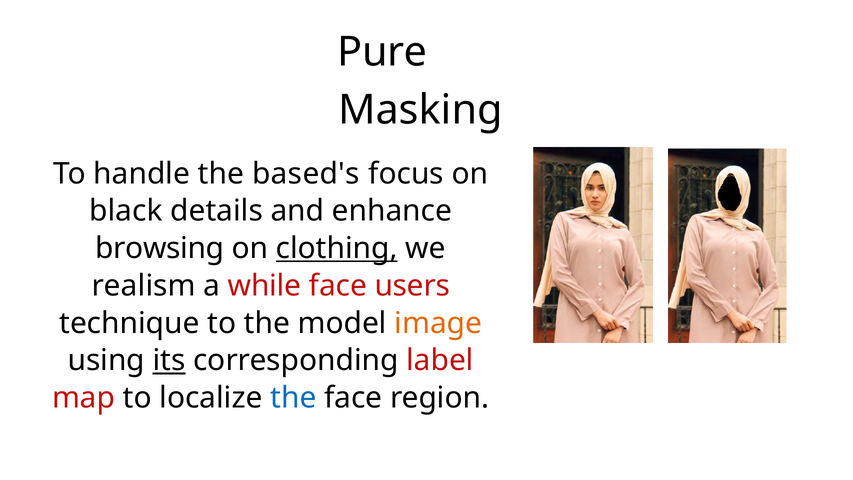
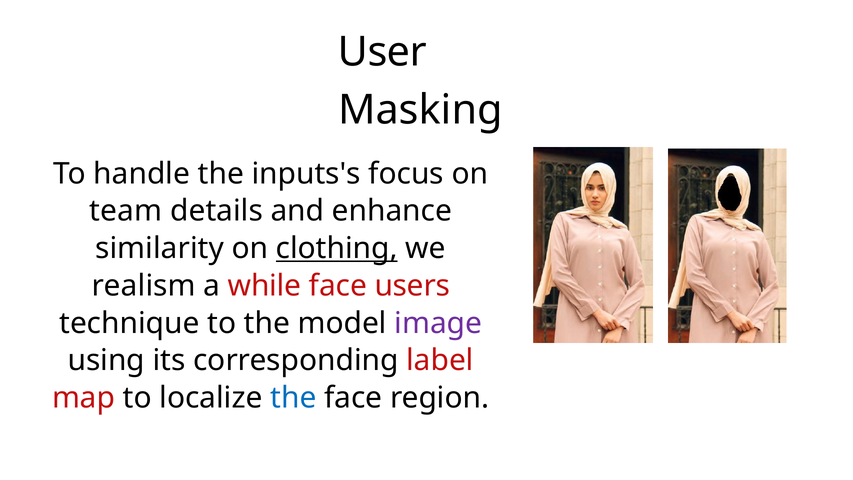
Pure: Pure -> User (382, 52)
based's: based's -> inputs's (306, 174)
black: black -> team (126, 211)
browsing: browsing -> similarity (160, 248)
image colour: orange -> purple (438, 323)
its underline: present -> none (169, 360)
